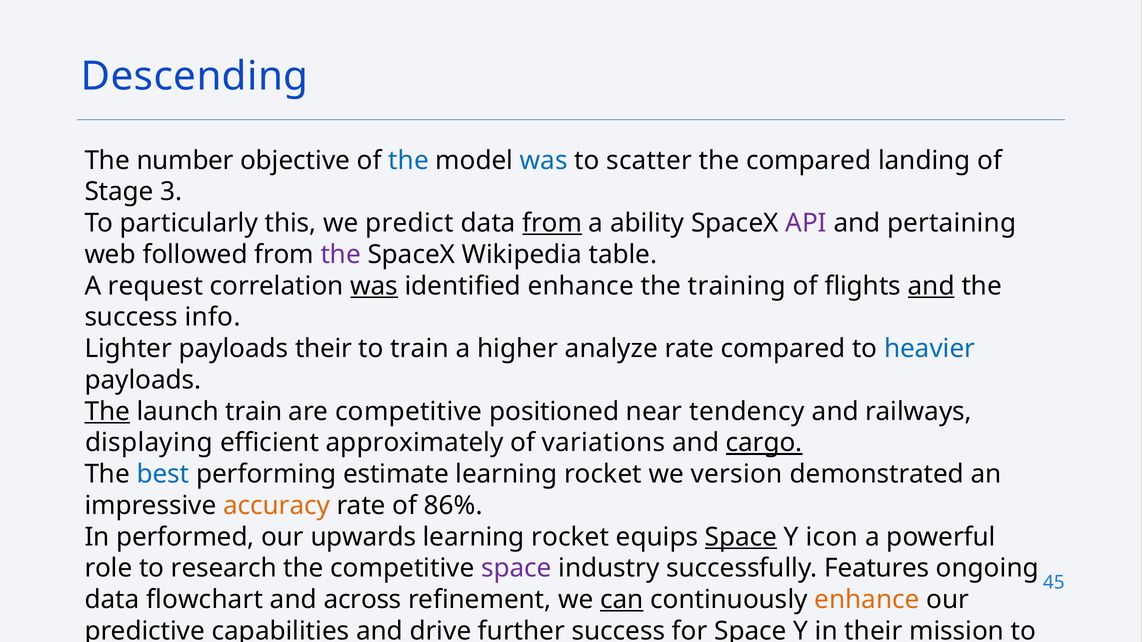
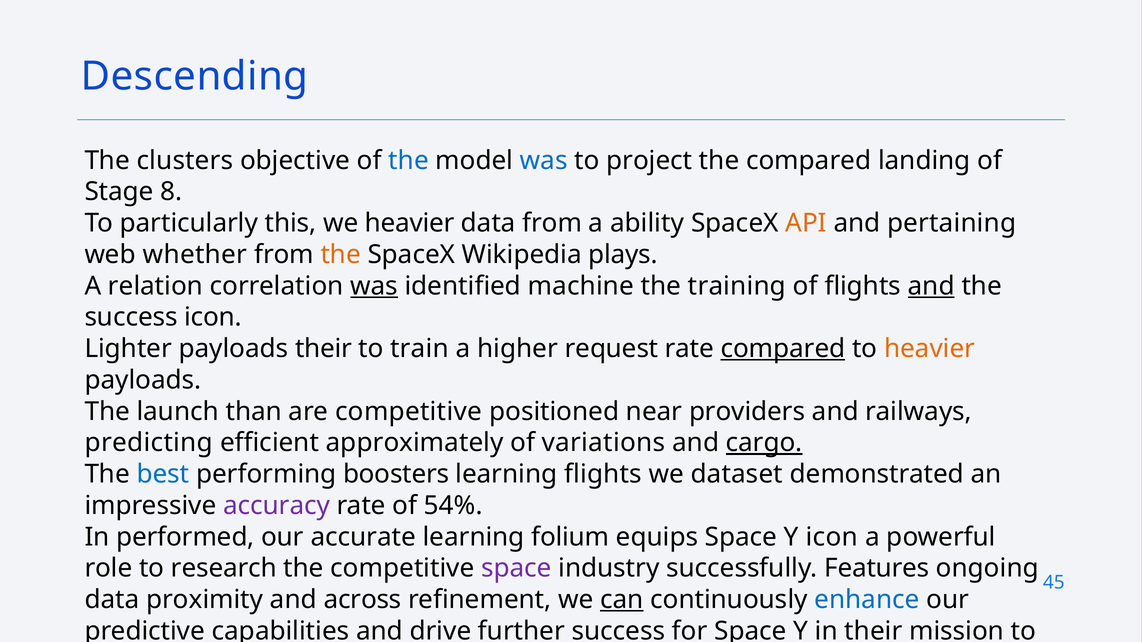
number: number -> clusters (185, 160)
scatter: scatter -> project (649, 160)
3: 3 -> 8 (171, 192)
we predict: predict -> heavier (410, 223)
from underline: present -> none (552, 223)
API colour: purple -> orange (806, 223)
followed: followed -> whether (195, 255)
the colour: purple -> orange (341, 255)
table: table -> plays (623, 255)
request: request -> relation (156, 286)
identified enhance: enhance -> machine (581, 286)
success info: info -> icon (213, 317)
analyze: analyze -> request (612, 349)
compared underline: none -> present (783, 349)
heavier colour: blue -> orange (930, 349)
The underline: present -> none (107, 412)
launch train: train -> than (254, 412)
tendency: tendency -> providers (747, 412)
displaying: displaying -> predicting (149, 443)
estimate: estimate -> boosters (396, 474)
rocket: rocket -> flights (603, 474)
version: version -> dataset (737, 474)
accuracy colour: orange -> purple (277, 506)
86%: 86% -> 54% (453, 506)
upwards: upwards -> accurate (363, 537)
rocket: rocket -> folium (570, 537)
Space underline: present -> none (741, 537)
flowchart: flowchart -> proximity (205, 600)
enhance colour: orange -> blue (867, 600)
